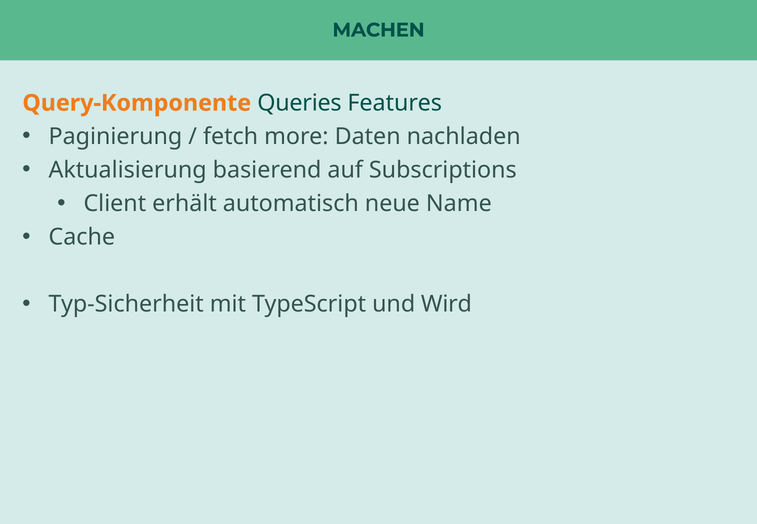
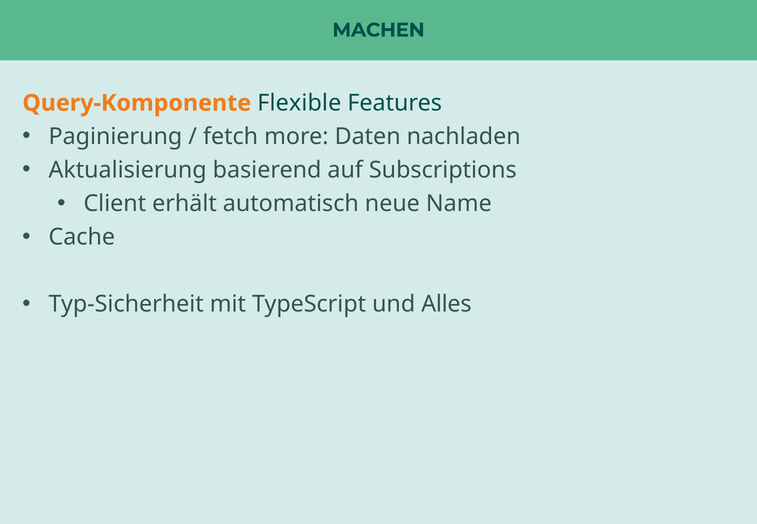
Queries: Queries -> Flexible (299, 103)
Wird: Wird -> Alles (446, 304)
